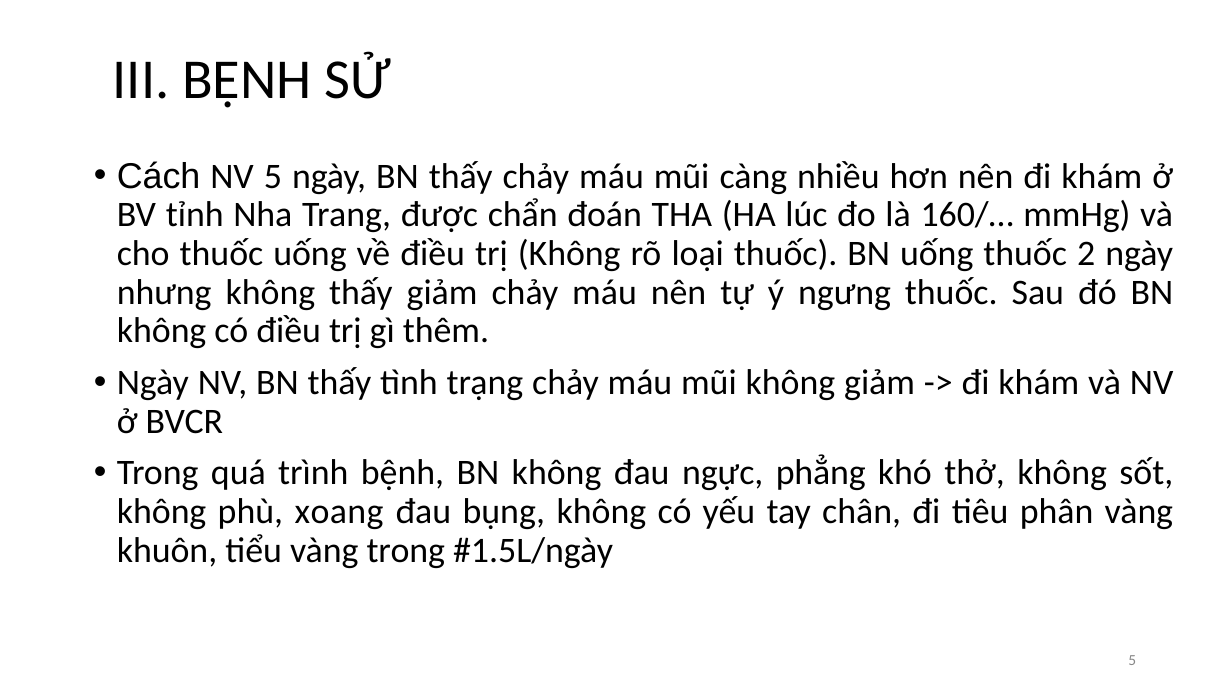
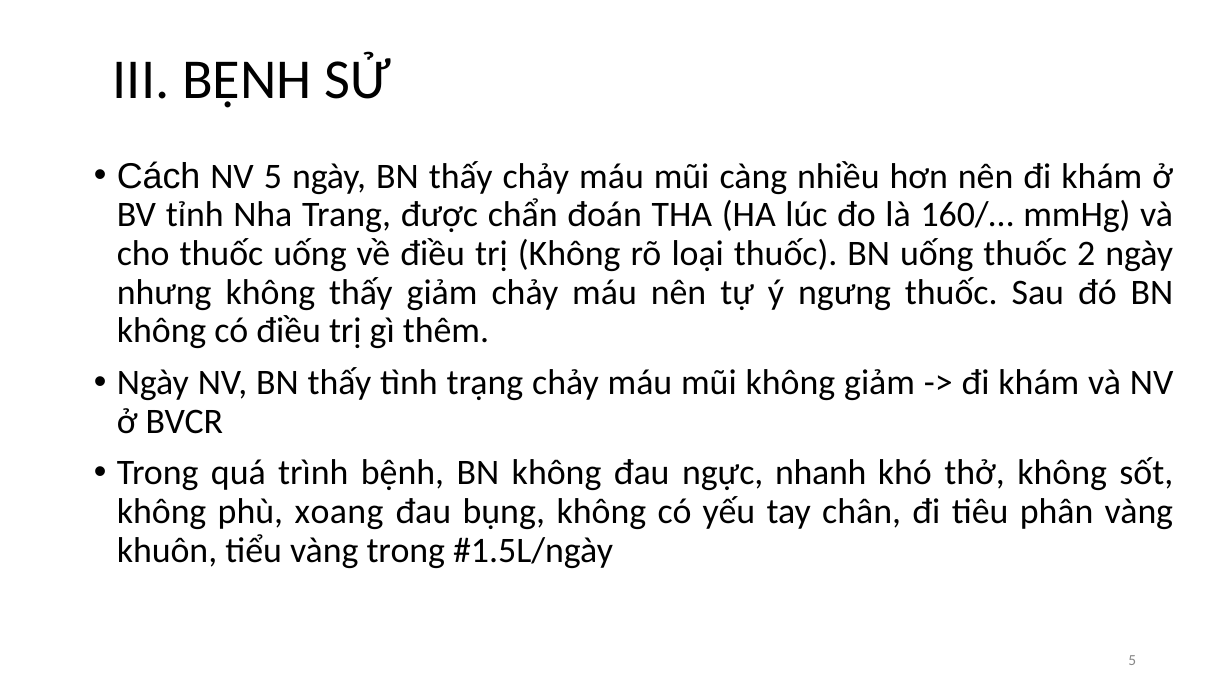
phẳng: phẳng -> nhanh (821, 473)
